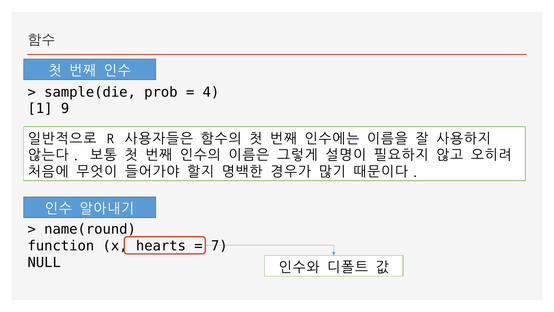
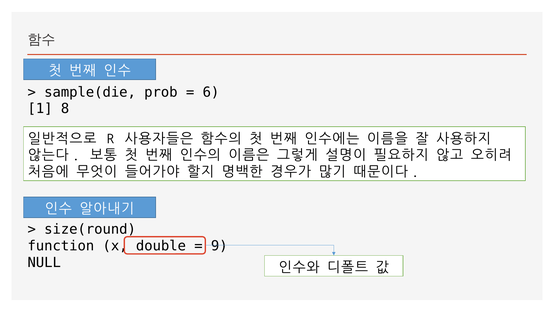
4: 4 -> 6 (211, 92)
9: 9 -> 8 (65, 109)
name(round: name(round -> size(round (90, 229)
hearts: hearts -> double (161, 246)
7: 7 -> 9 (219, 246)
